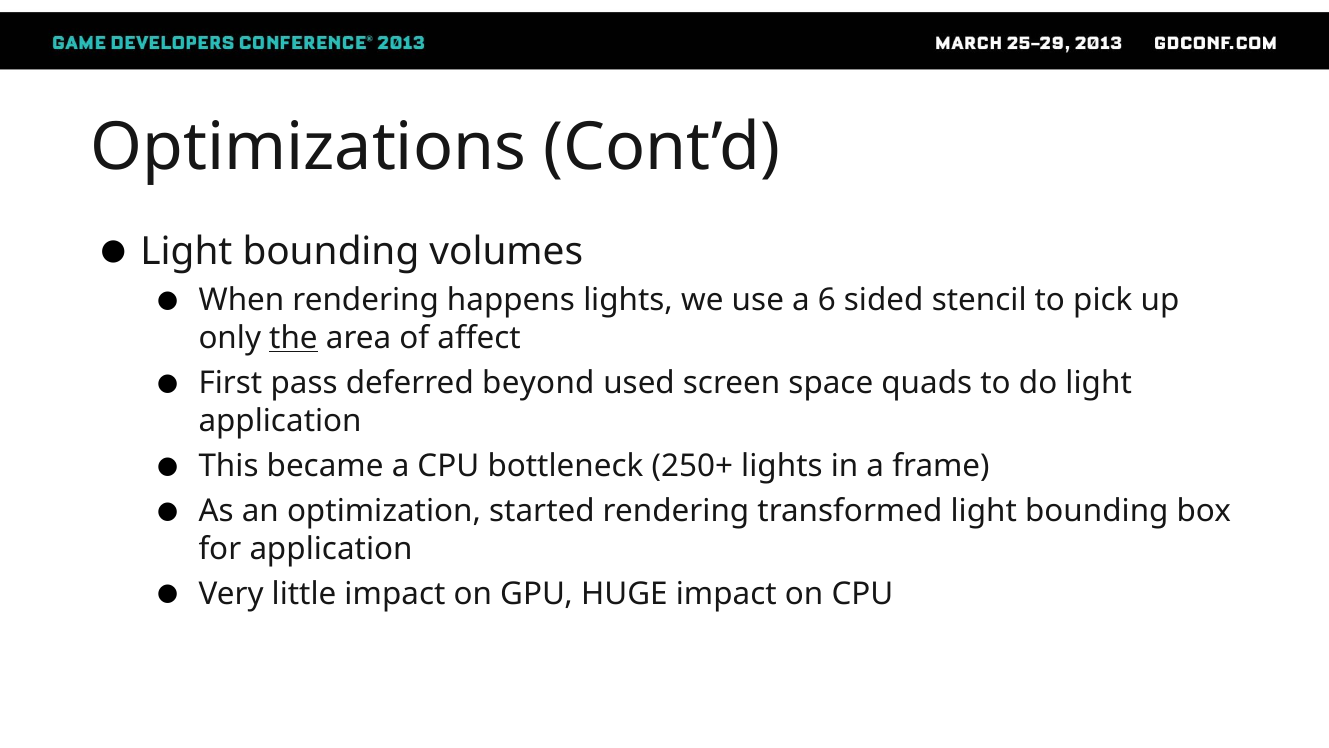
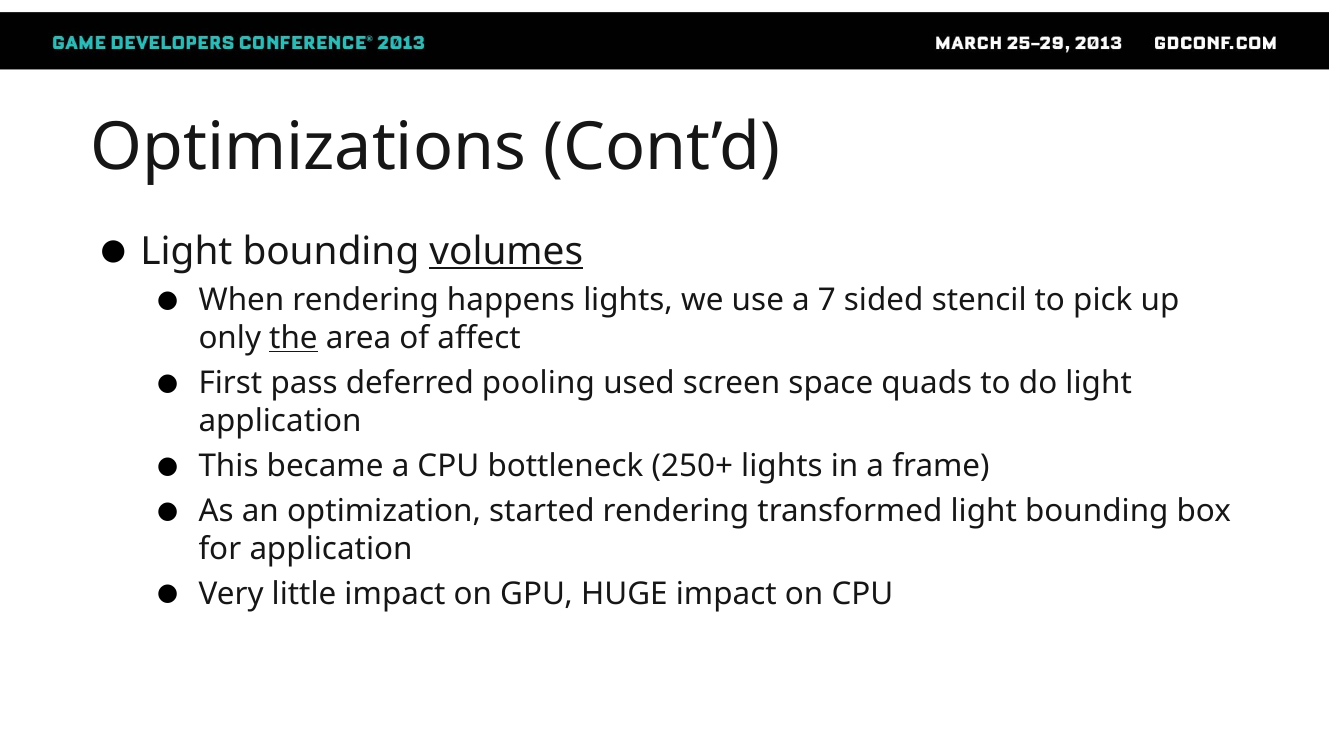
volumes underline: none -> present (506, 251)
6: 6 -> 7 (827, 300)
beyond: beyond -> pooling (538, 383)
